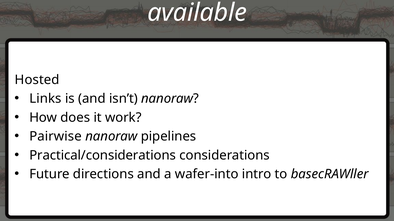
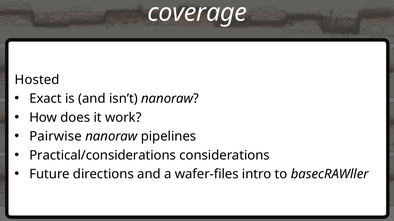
available: available -> coverage (197, 13)
Links: Links -> Exact (45, 99)
wafer-into: wafer-into -> wafer-files (207, 175)
